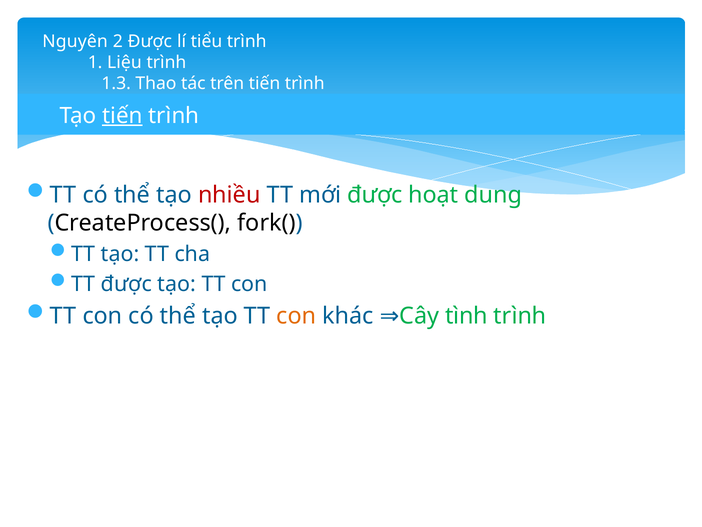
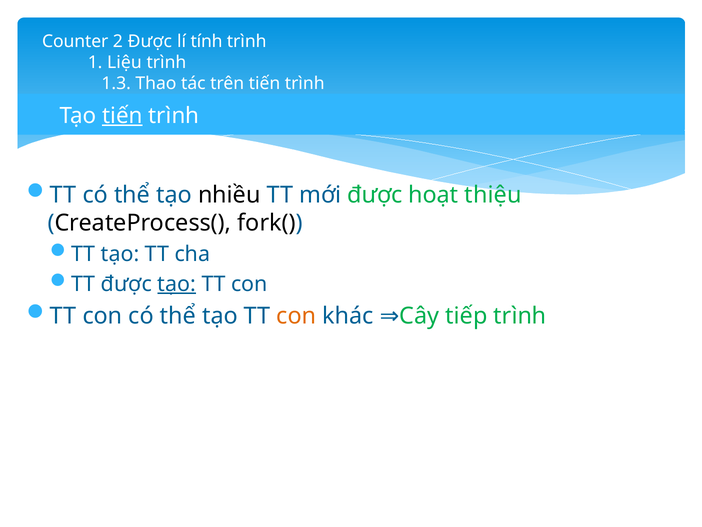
Nguyên: Nguyên -> Counter (75, 41)
tiểu: tiểu -> tính (207, 41)
nhiều colour: red -> black (229, 195)
dung: dung -> thiệu (493, 195)
tạo underline: none -> present (177, 284)
tình: tình -> tiếp (466, 315)
